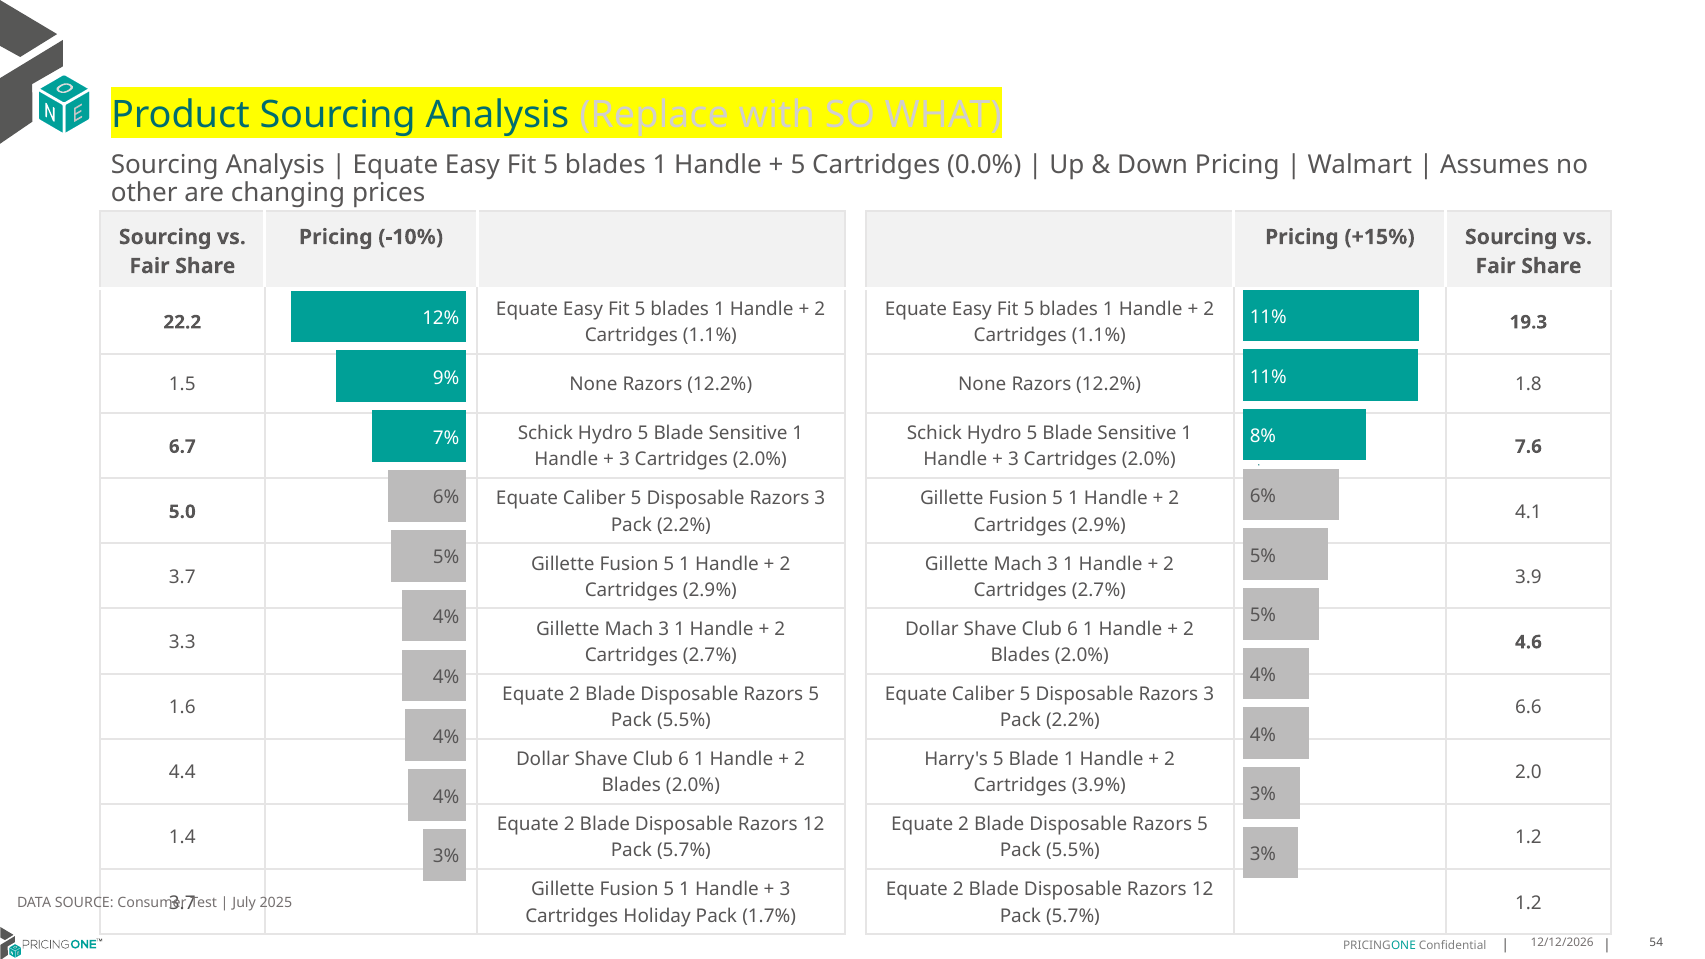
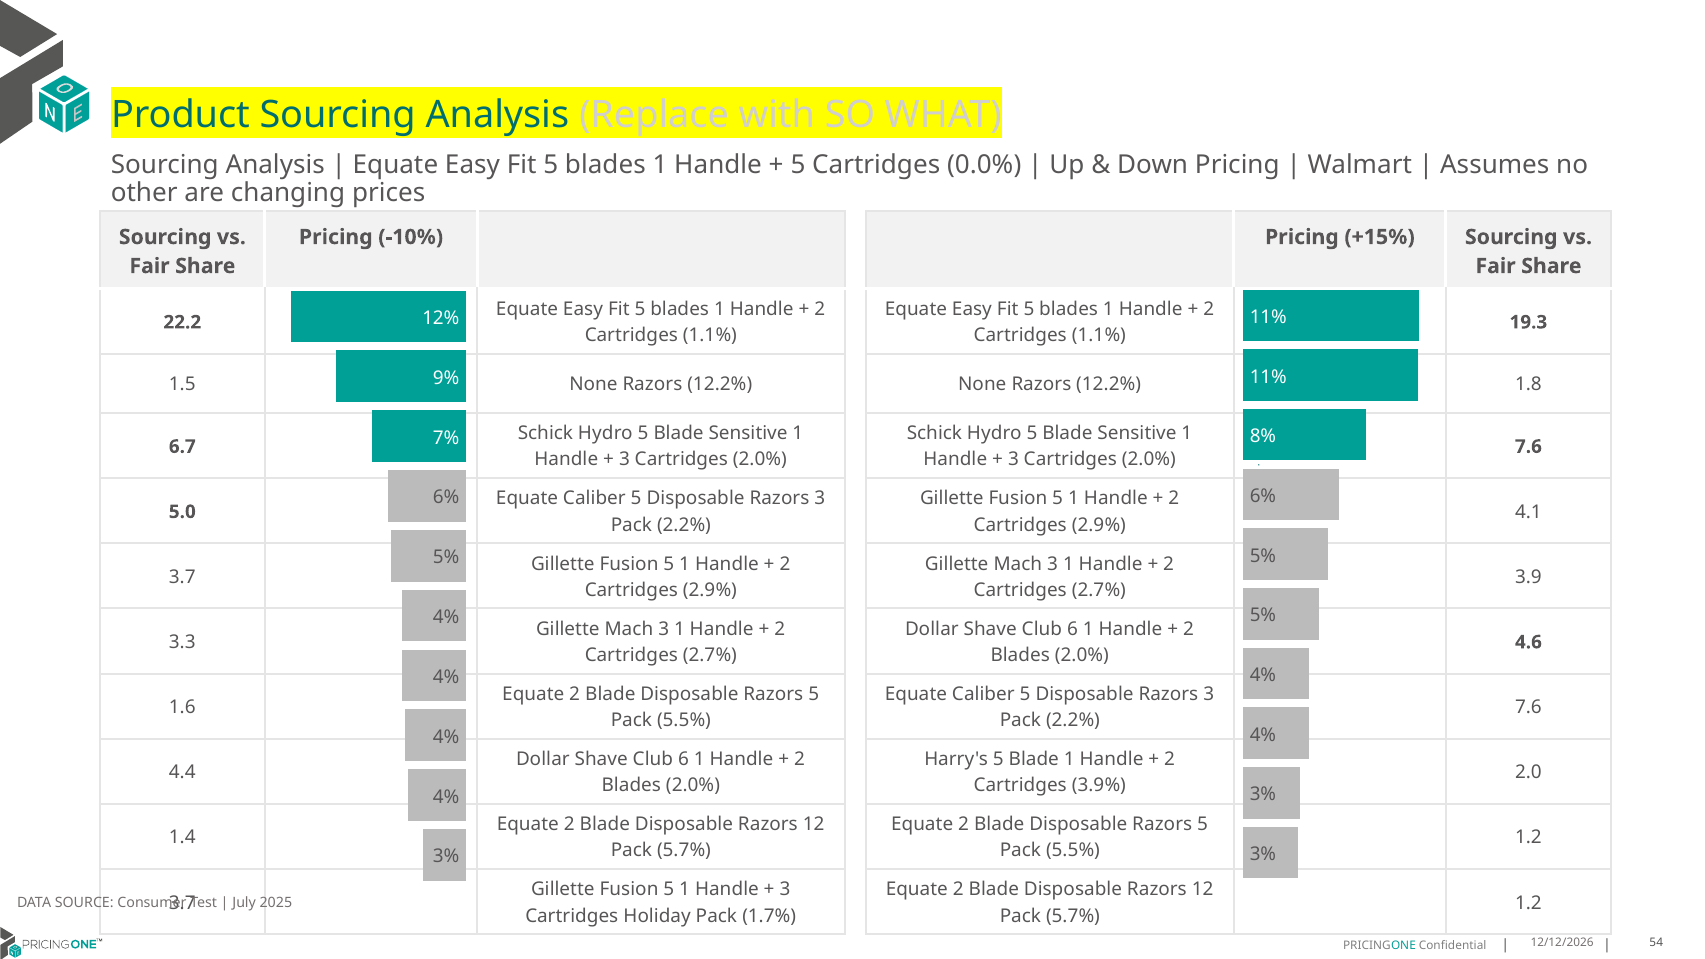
6.6: 6.6 -> 7.6 (1528, 707)
